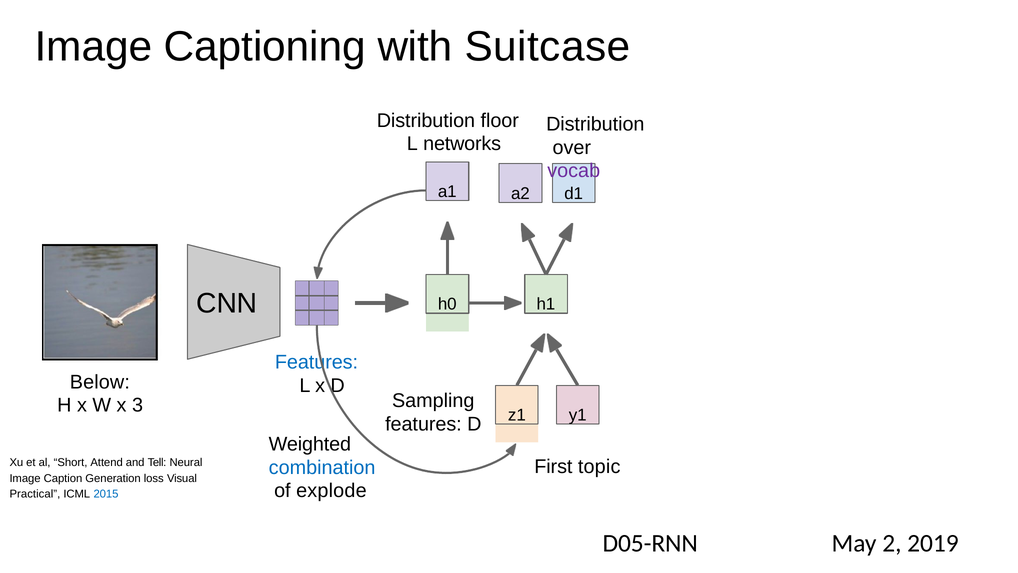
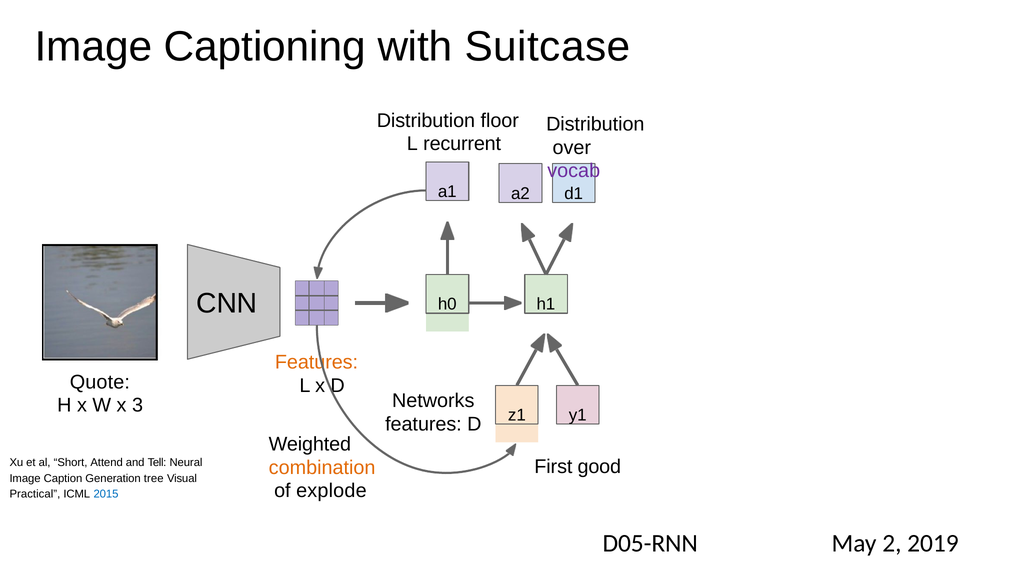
networks: networks -> recurrent (462, 144)
Features colour: blue -> orange (317, 362)
Below: Below -> Quote (100, 382)
Sampling: Sampling -> Networks (433, 401)
topic: topic -> good (599, 467)
combination colour: blue -> orange (322, 467)
loss: loss -> tree (154, 478)
